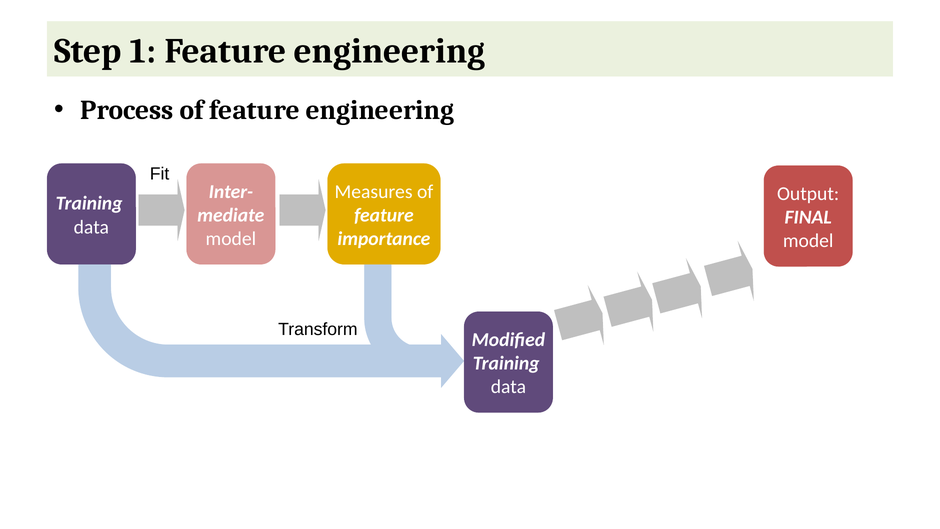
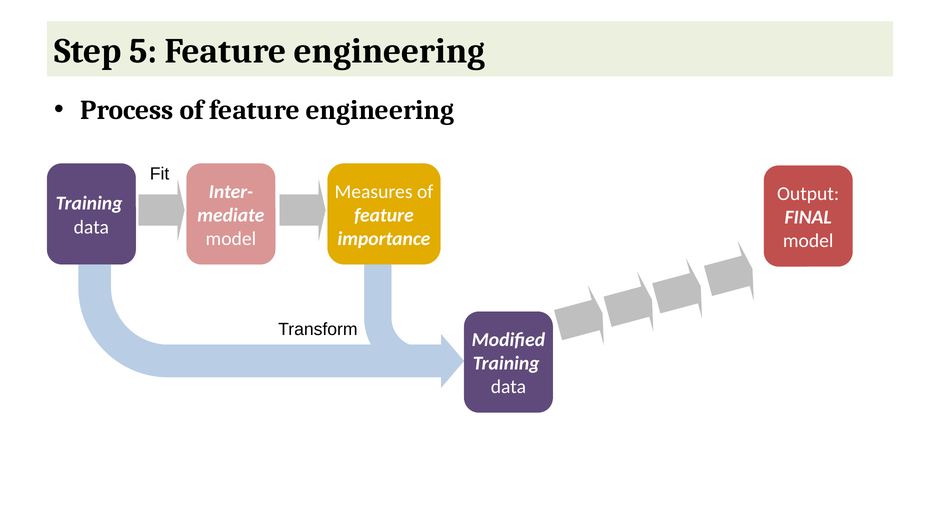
1: 1 -> 5 (143, 51)
